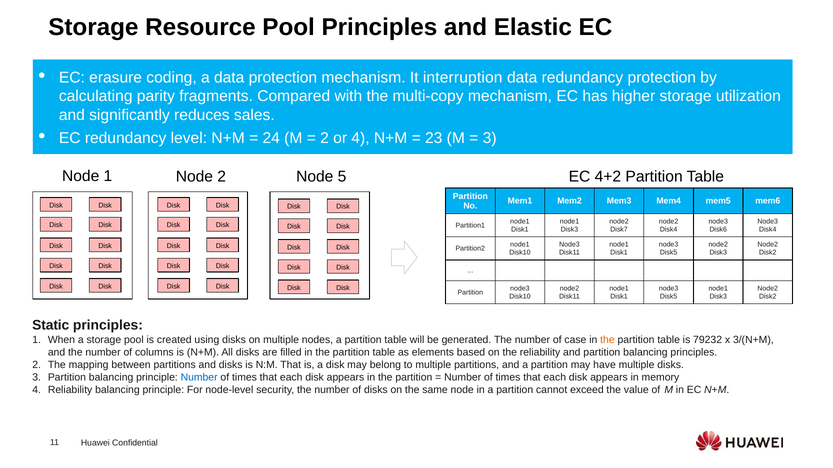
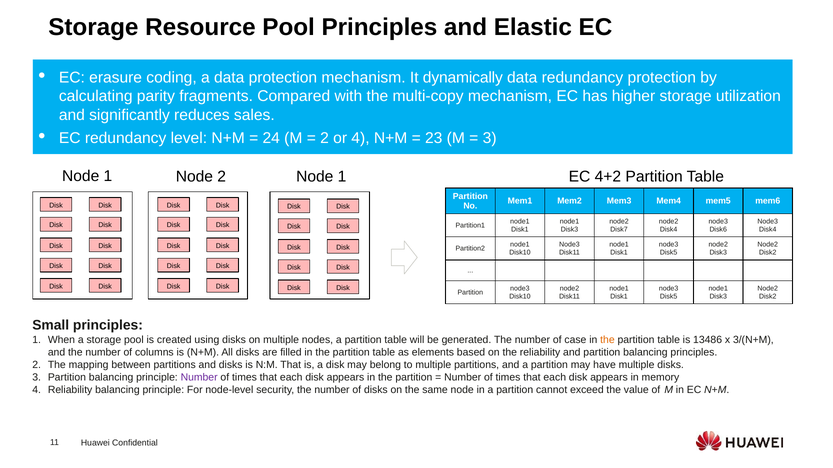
interruption: interruption -> dynamically (463, 78)
2 Node 5: 5 -> 1 (342, 177)
Static: Static -> Small (51, 326)
79232: 79232 -> 13486 (708, 340)
Number colour: blue -> purple (199, 377)
